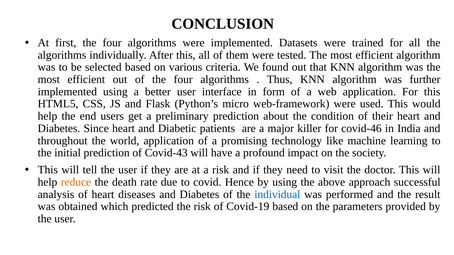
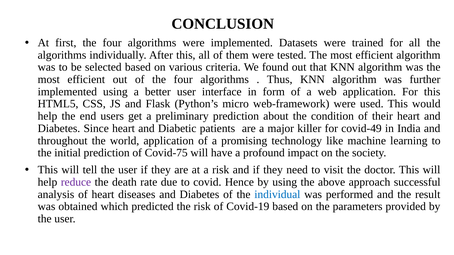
covid-46: covid-46 -> covid-49 (361, 129)
Covid-43: Covid-43 -> Covid-75 (166, 153)
reduce colour: orange -> purple (76, 182)
